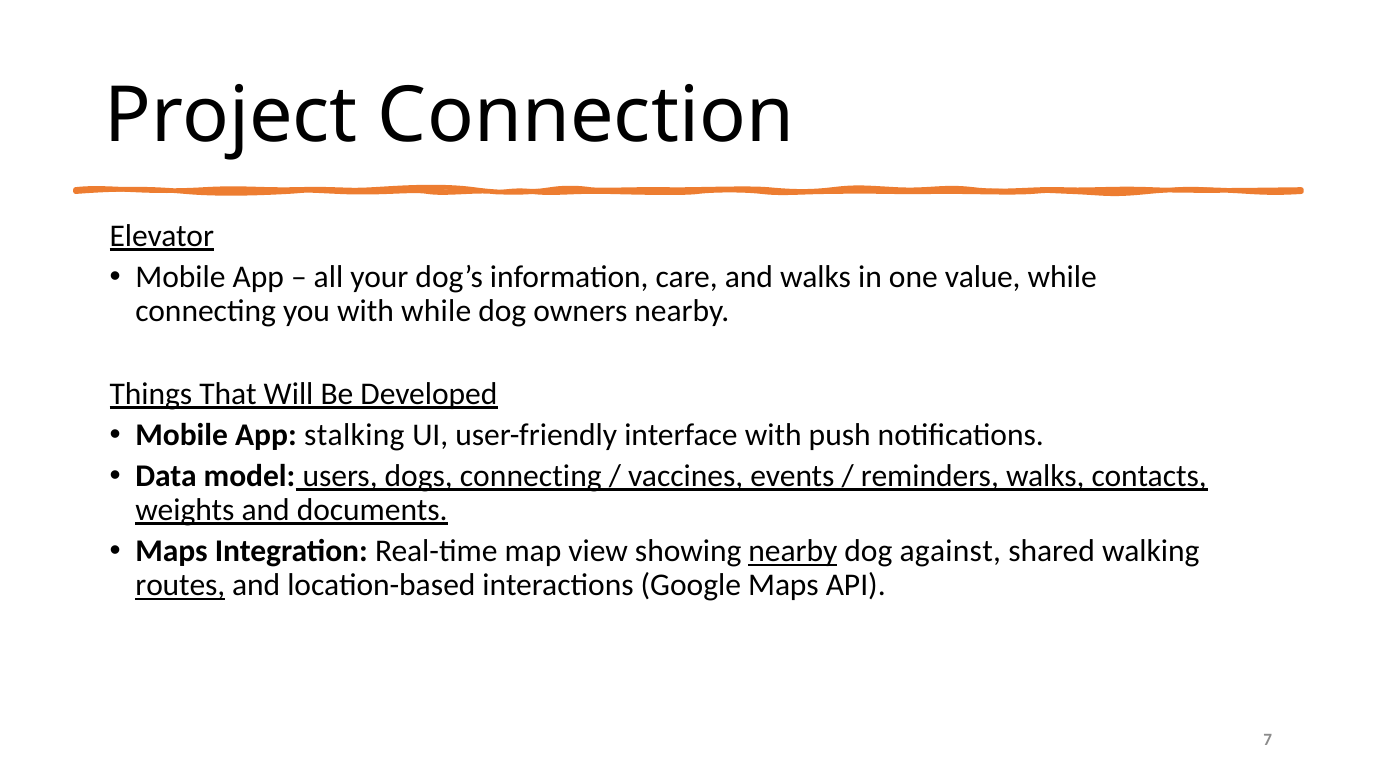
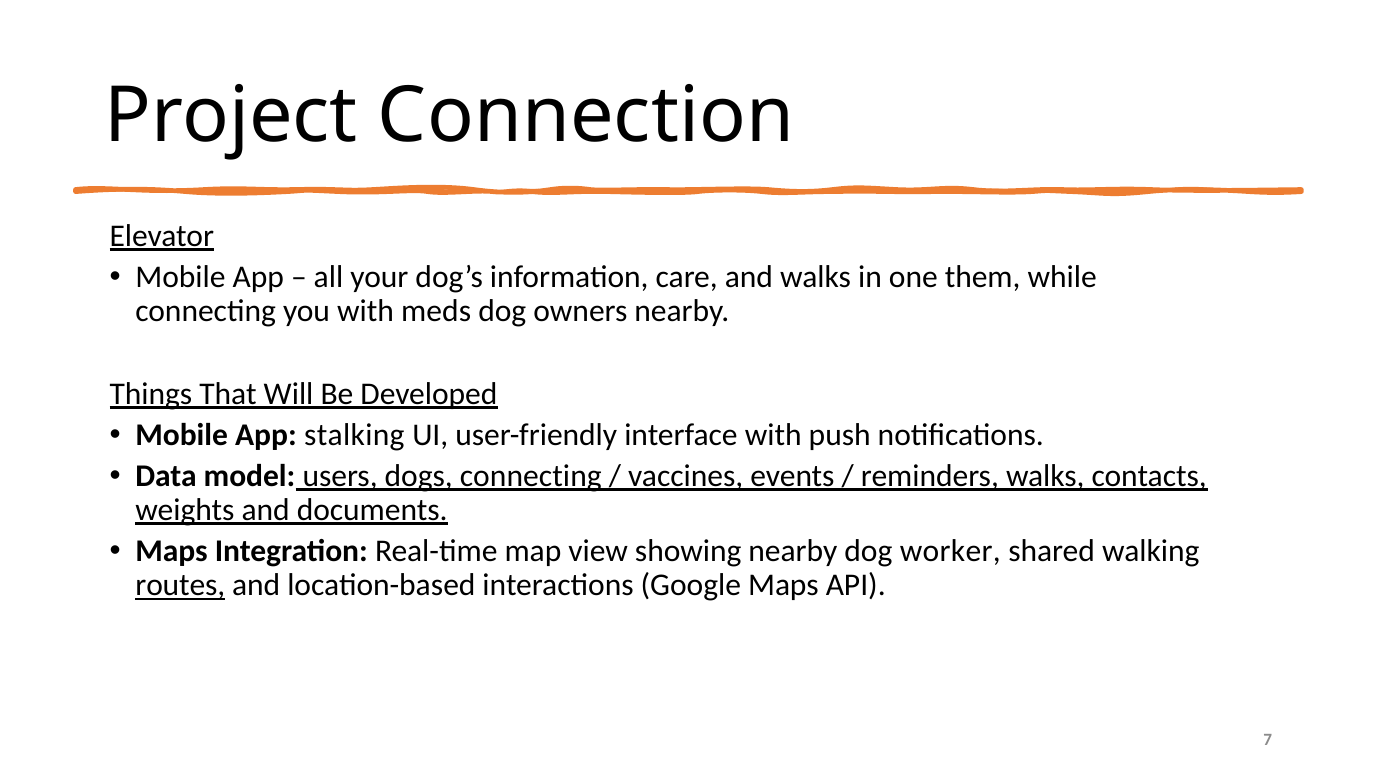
value: value -> them (983, 277)
with while: while -> meds (436, 311)
nearby underline: present -> none (793, 551)
against: against -> worker (950, 551)
